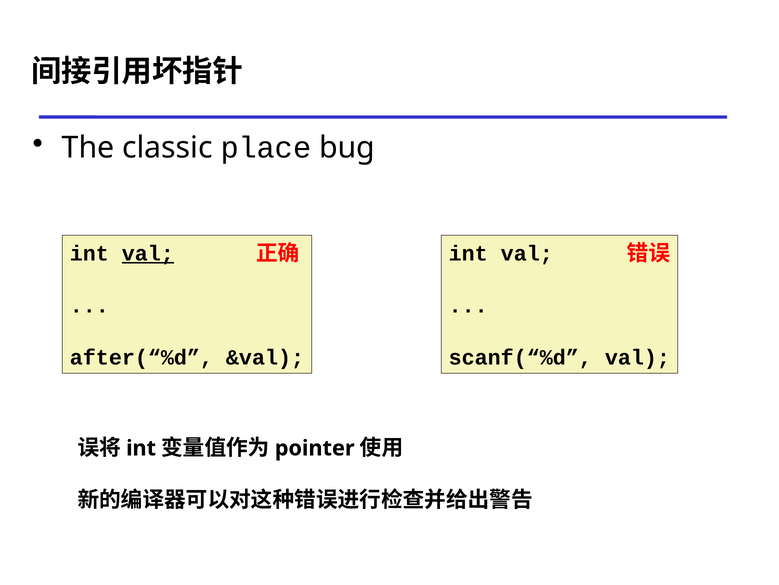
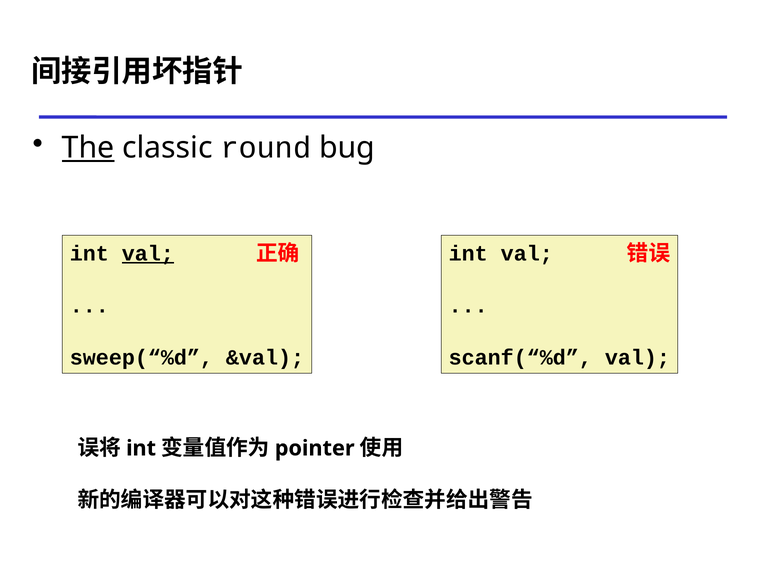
The underline: none -> present (88, 148)
place: place -> round (266, 148)
after(“%d: after(“%d -> sweep(“%d (141, 357)
